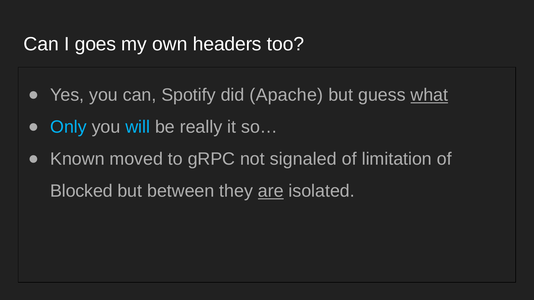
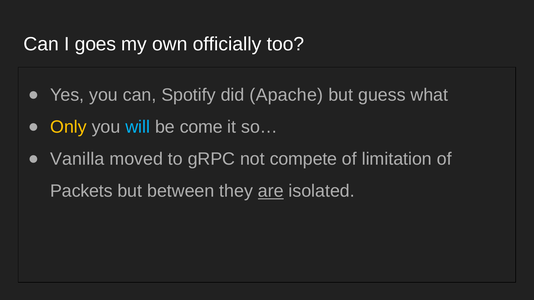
headers: headers -> officially (227, 44)
what underline: present -> none (429, 95)
Only colour: light blue -> yellow (69, 127)
really: really -> come (201, 127)
Known: Known -> Vanilla (77, 159)
signaled: signaled -> compete (303, 159)
Blocked: Blocked -> Packets (81, 191)
